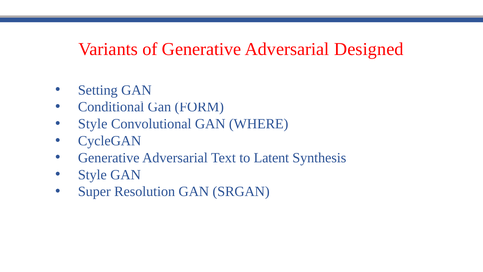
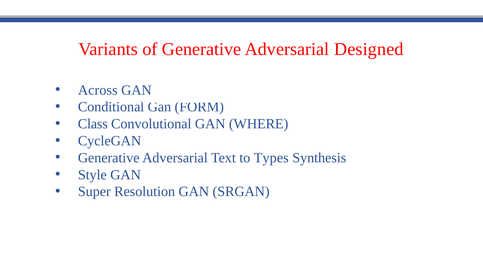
Setting: Setting -> Across (98, 90)
Style: Style -> Class (93, 124)
Latent: Latent -> Types (271, 158)
